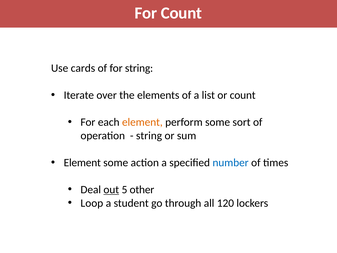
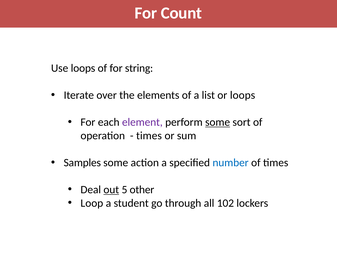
Use cards: cards -> loops (83, 68)
or count: count -> loops (243, 95)
element colour: orange -> purple (142, 122)
some underline: none -> present (218, 122)
string: string -> times (149, 136)
Element: Element -> Samples (82, 163)
120: 120 -> 102 (225, 203)
